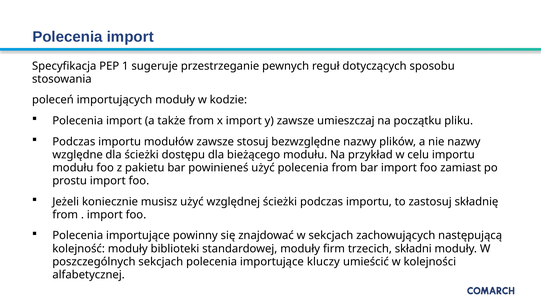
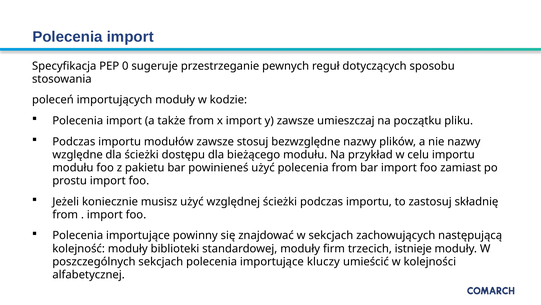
1: 1 -> 0 (125, 66)
składni: składni -> istnieje (413, 248)
